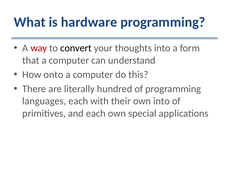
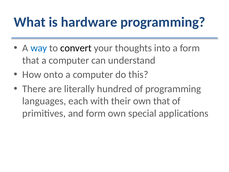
way colour: red -> blue (39, 48)
own into: into -> that (162, 101)
and each: each -> form (96, 113)
